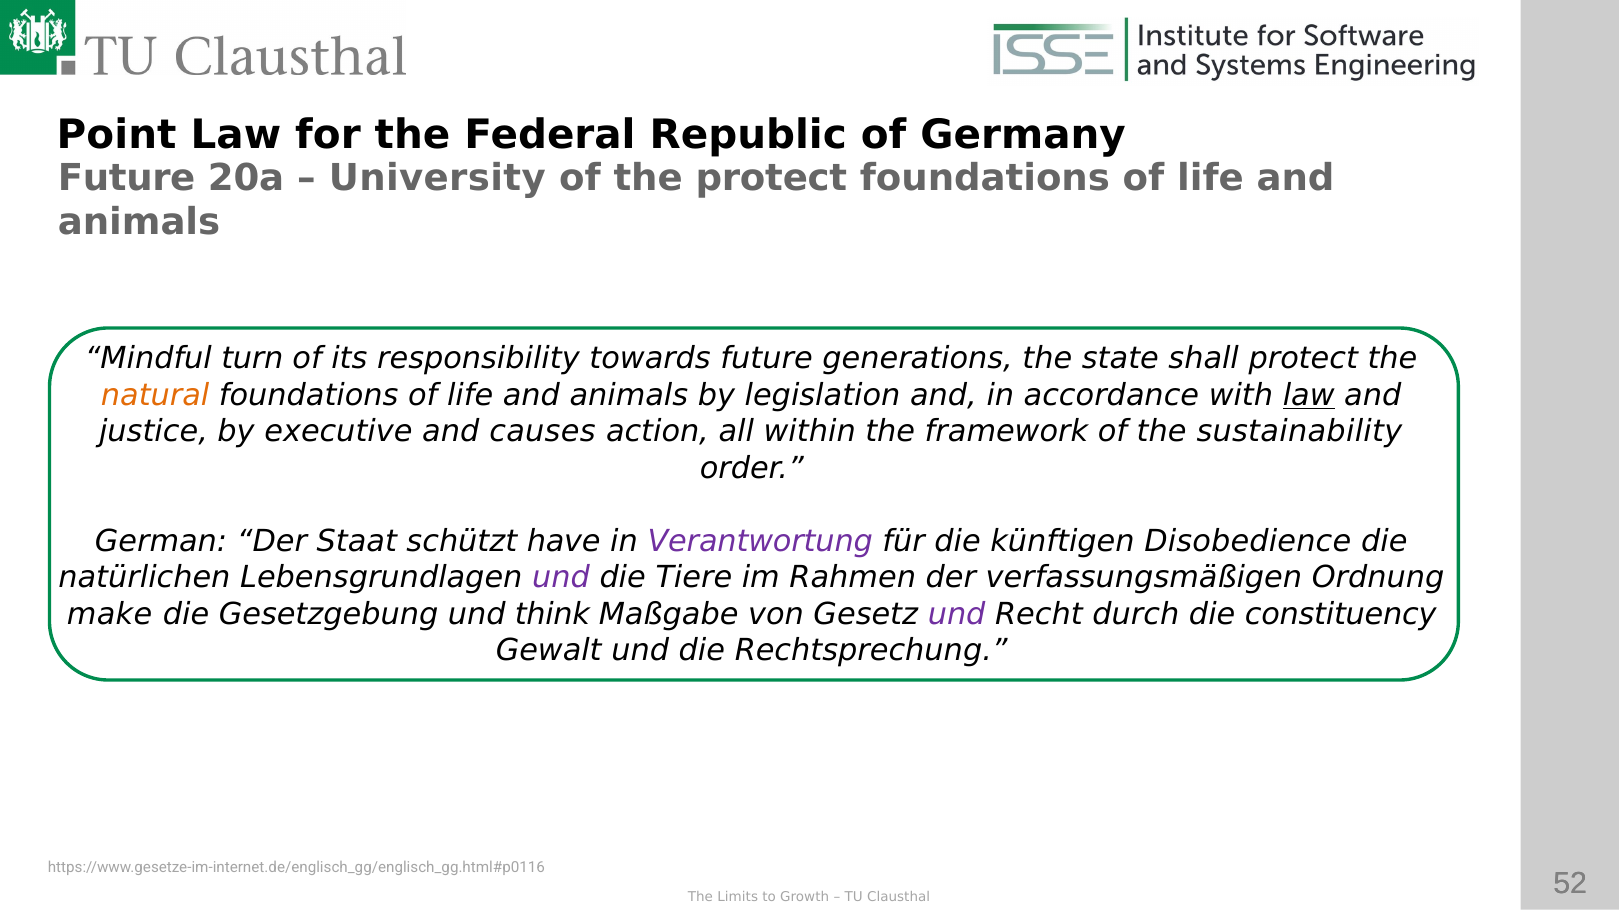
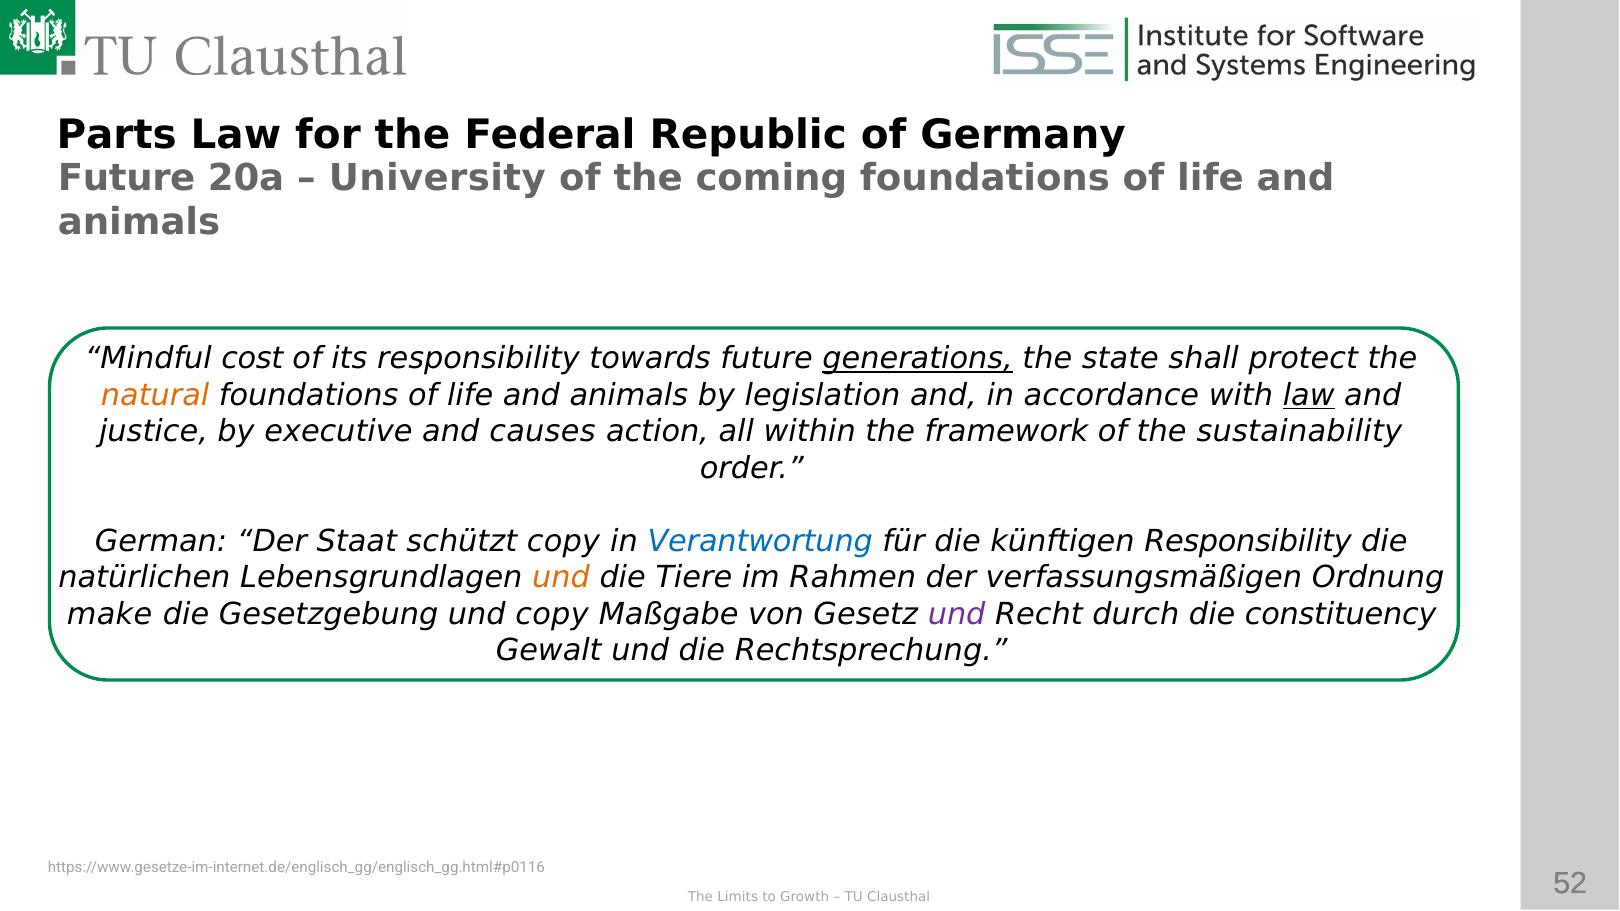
Point: Point -> Parts (117, 135)
the protect: protect -> coming (771, 178)
turn: turn -> cost (252, 359)
generations underline: none -> present (918, 359)
schützt have: have -> copy (563, 541)
Verantwortung colour: purple -> blue (760, 541)
künftigen Disobedience: Disobedience -> Responsibility (1248, 541)
und colour: purple -> orange (561, 578)
und think: think -> copy (552, 614)
